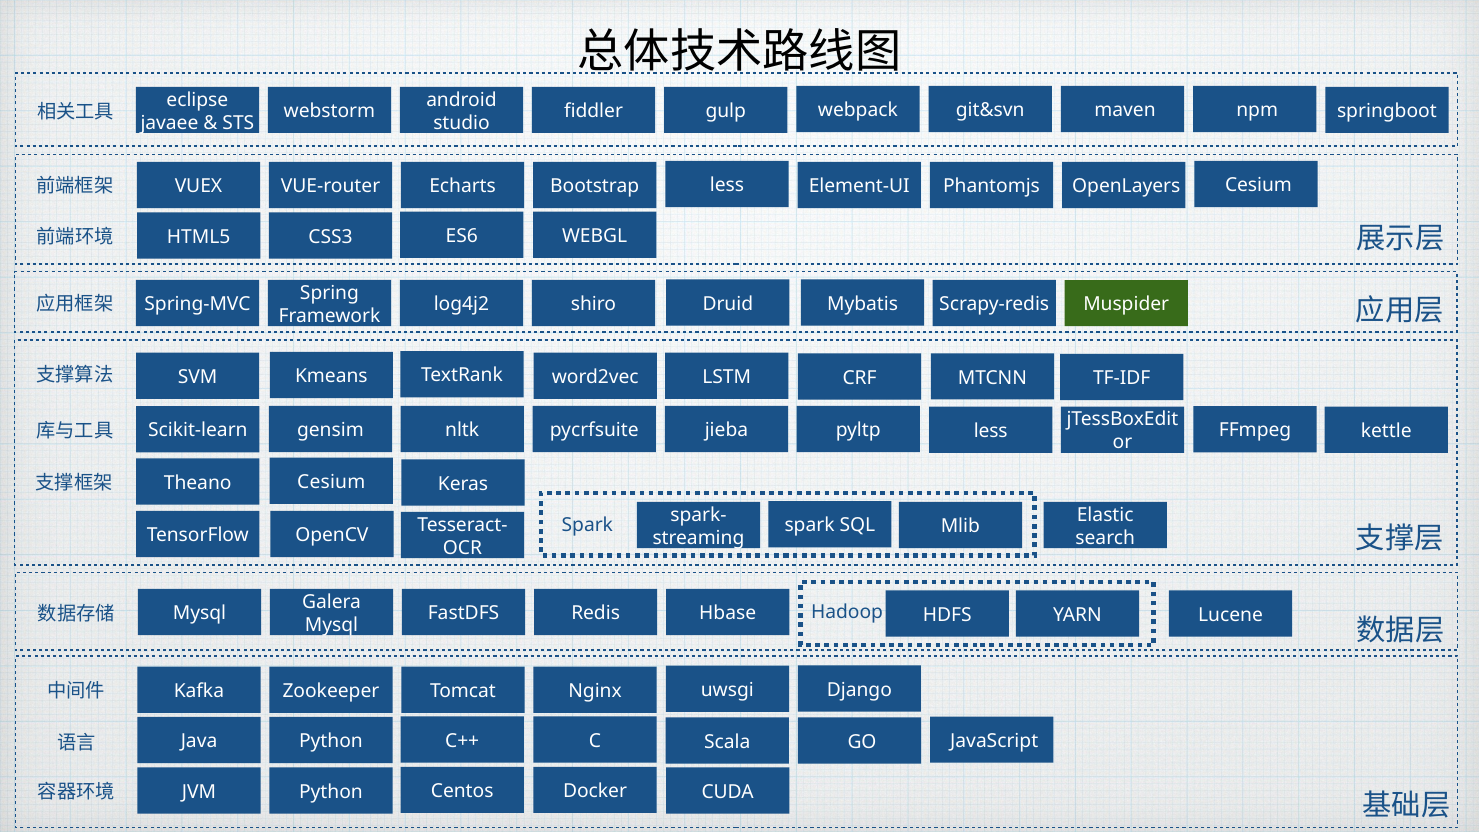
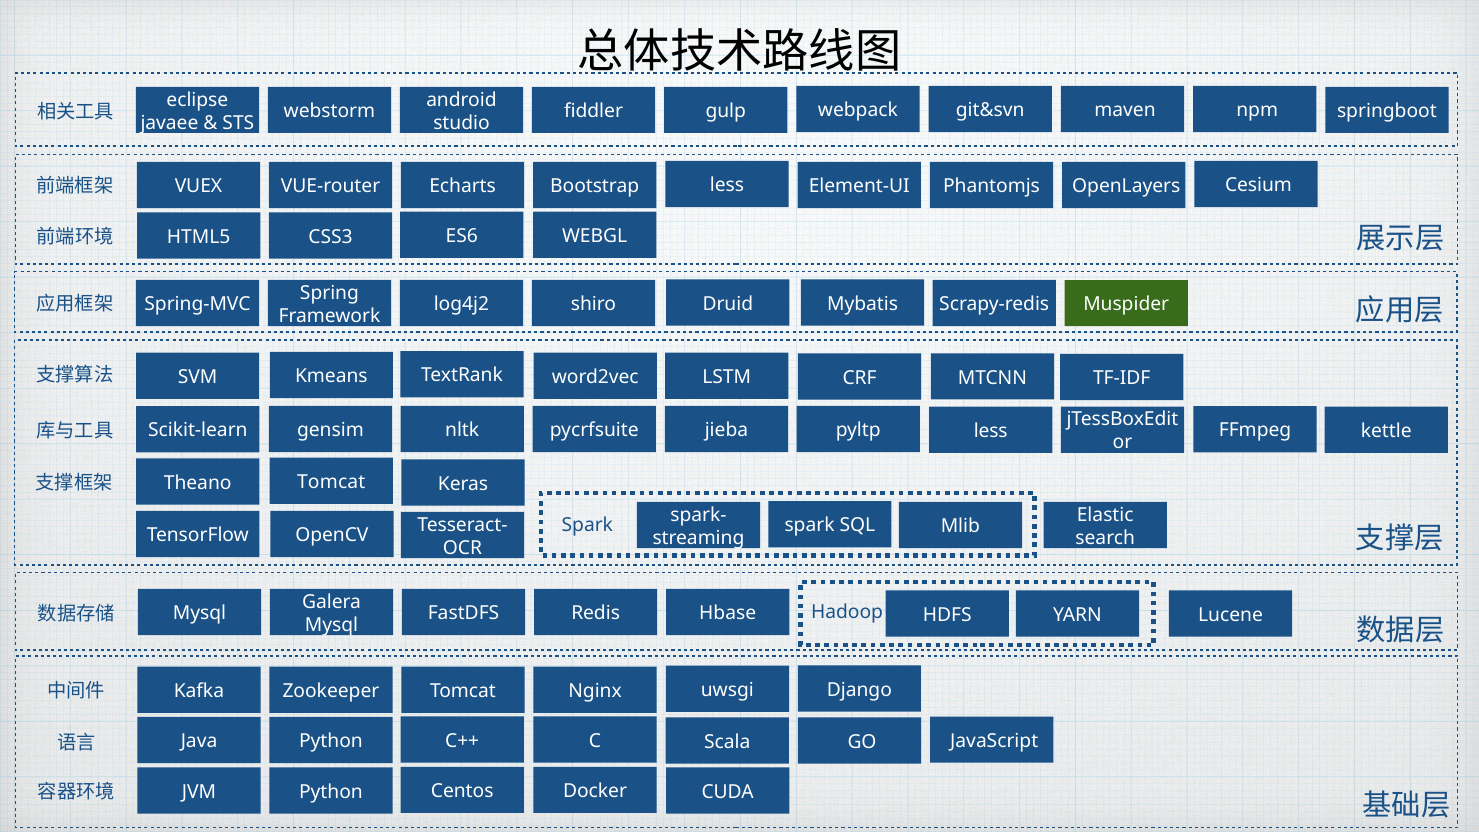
Cesium: Cesium -> Tomcat (331, 482)
